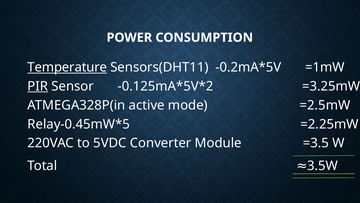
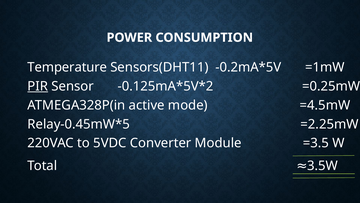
Temperature underline: present -> none (67, 67)
=3.25mW: =3.25mW -> =0.25mW (331, 86)
=2.5mW: =2.5mW -> =4.5mW (325, 105)
